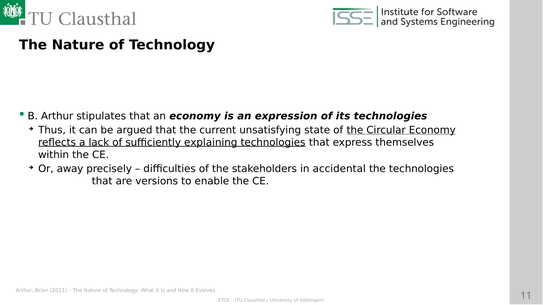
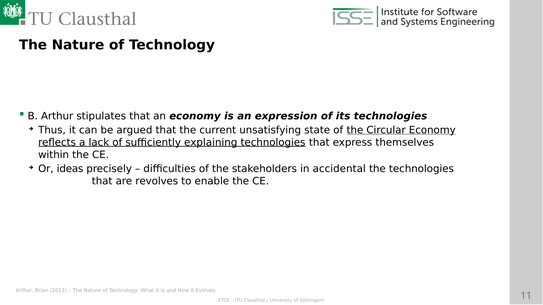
away: away -> ideas (70, 169)
versions: versions -> revolves (157, 181)
